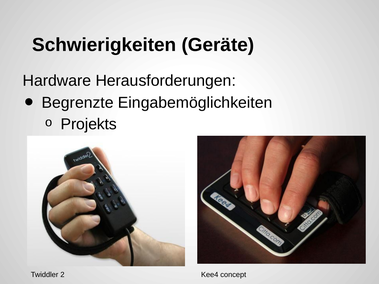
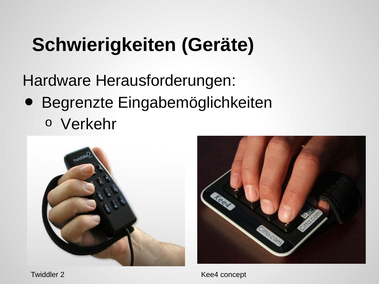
Projekts: Projekts -> Verkehr (89, 124)
